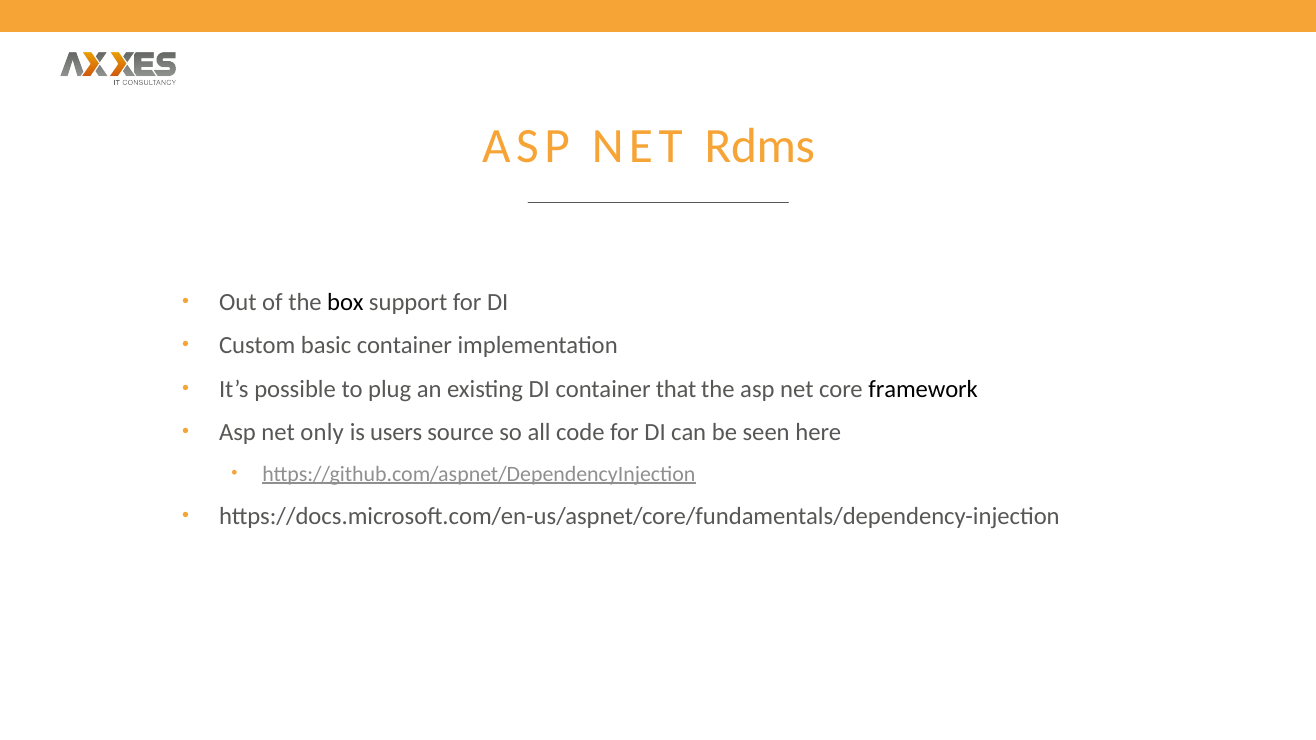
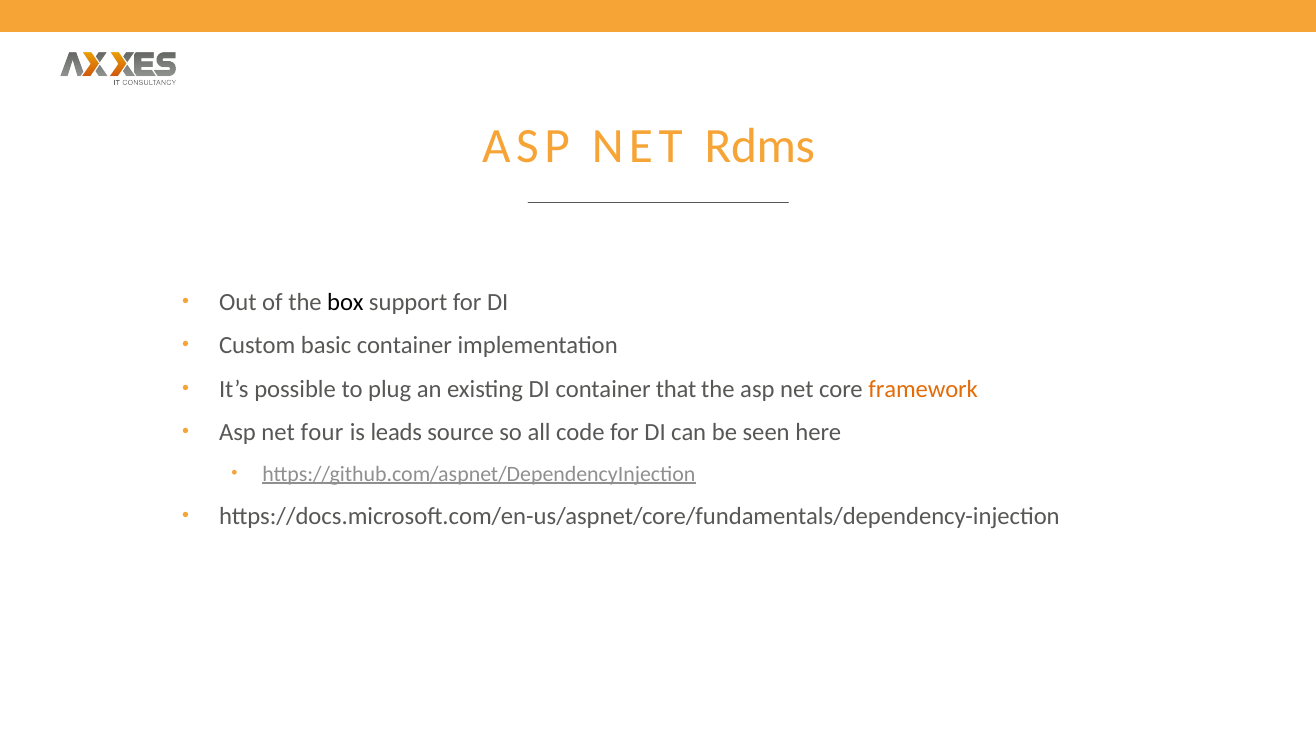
framework colour: black -> orange (923, 389)
only: only -> four (322, 432)
users: users -> leads (396, 432)
